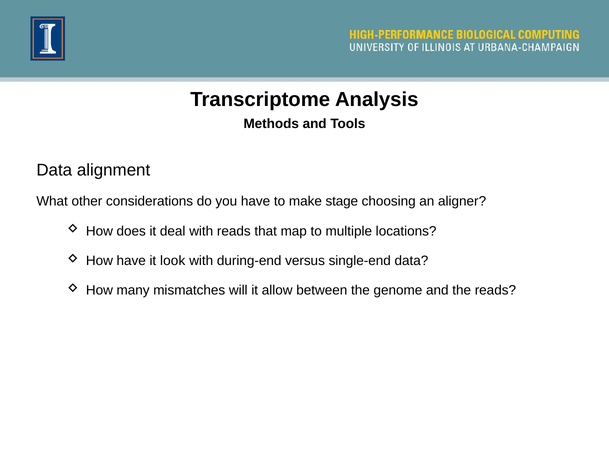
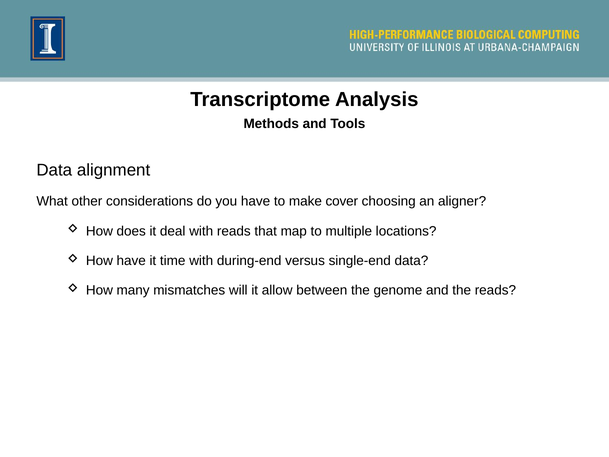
stage: stage -> cover (342, 201)
look: look -> time (173, 261)
